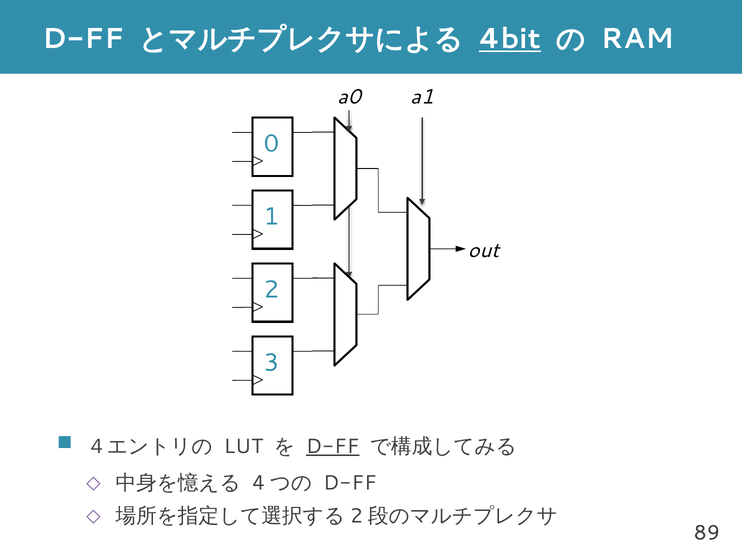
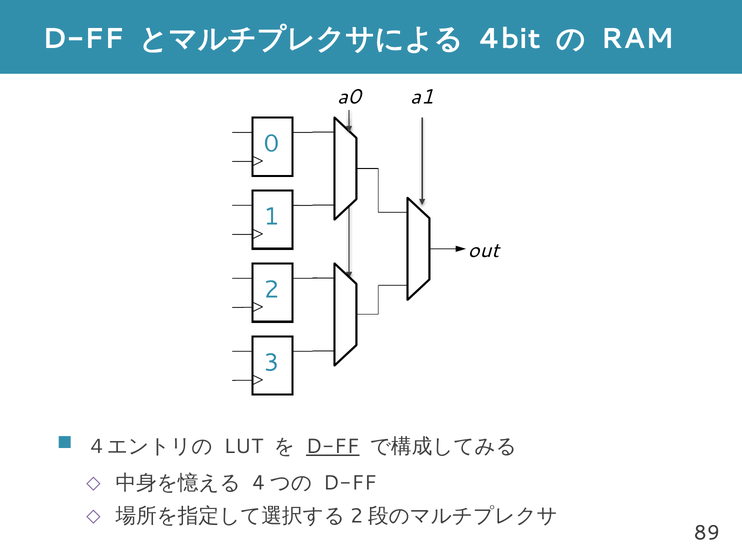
4bit underline: present -> none (510, 39)
